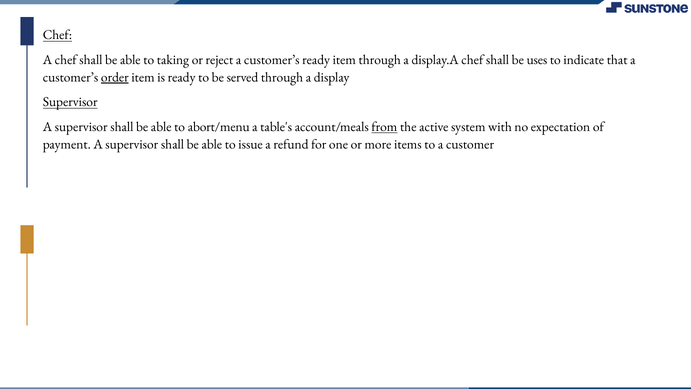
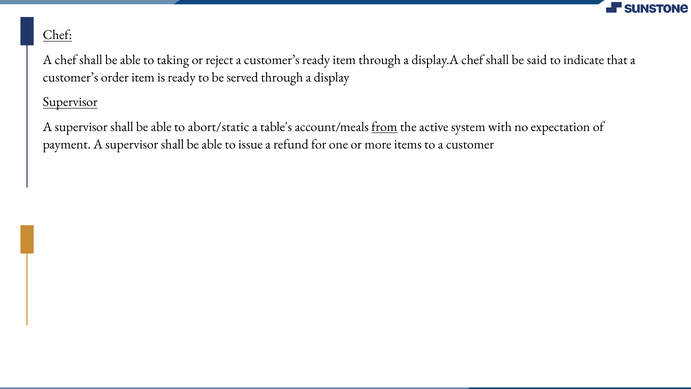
uses: uses -> said (537, 60)
order underline: present -> none (115, 77)
abort/menu: abort/menu -> abort/static (219, 127)
